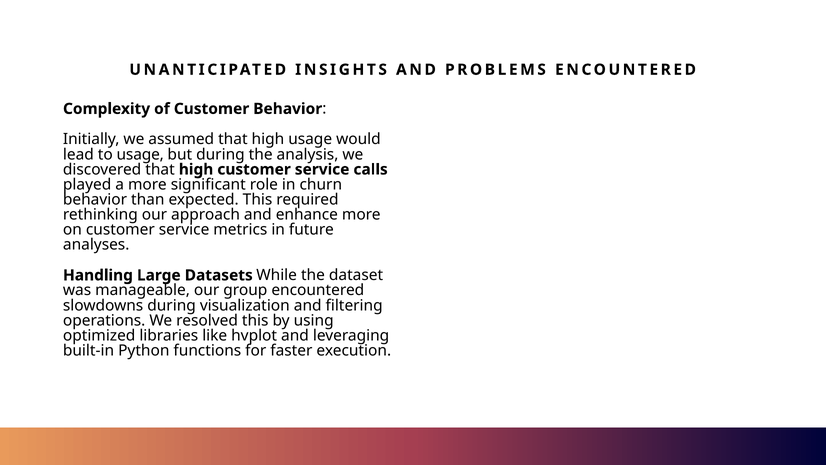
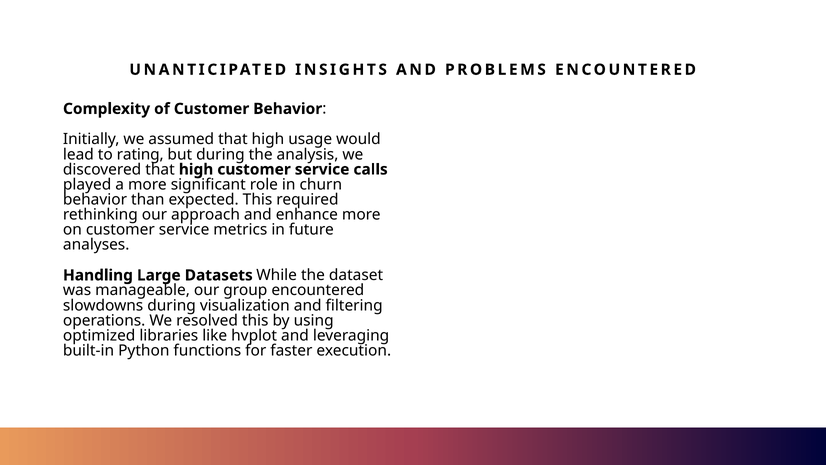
to usage: usage -> rating (140, 154)
